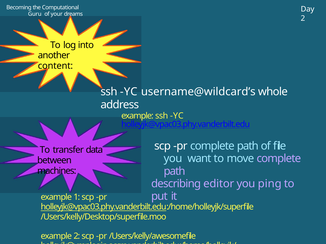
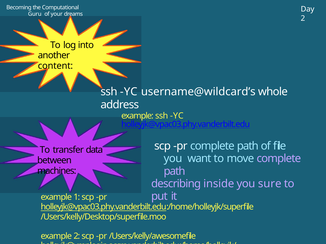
editor: editor -> inside (219, 184)
ping: ping -> sure (270, 184)
